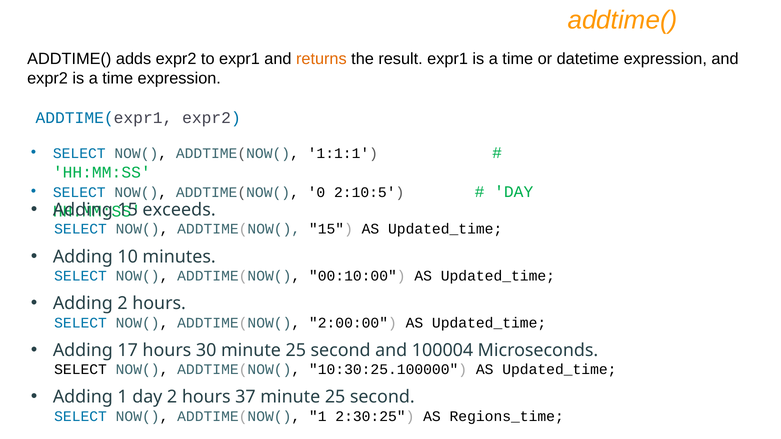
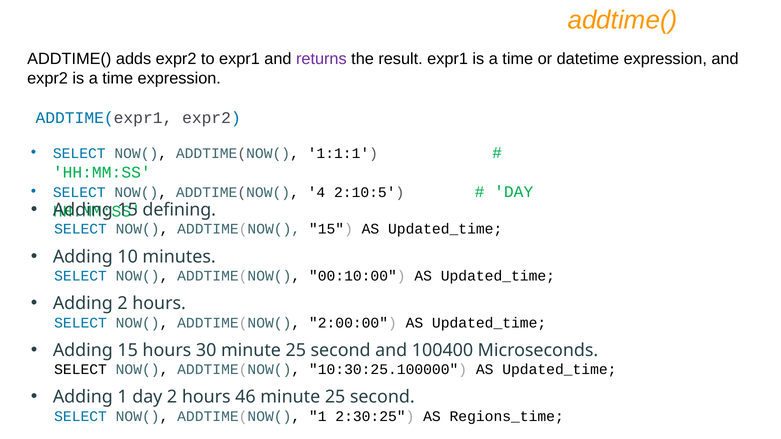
returns colour: orange -> purple (321, 59)
0: 0 -> 4 (316, 193)
exceeds: exceeds -> defining (179, 210)
17: 17 -> 15 (128, 350)
100004: 100004 -> 100400 (443, 350)
37: 37 -> 46 (245, 397)
